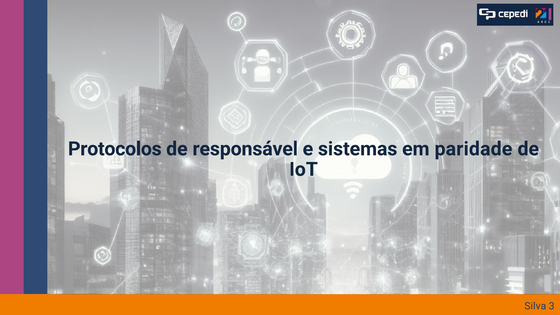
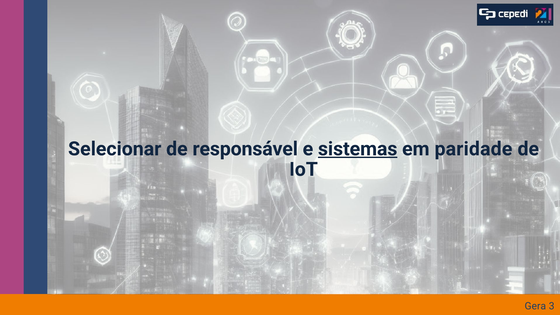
Protocolos: Protocolos -> Selecionar (115, 149)
sistemas underline: none -> present (358, 149)
Silva: Silva -> Gera (535, 306)
